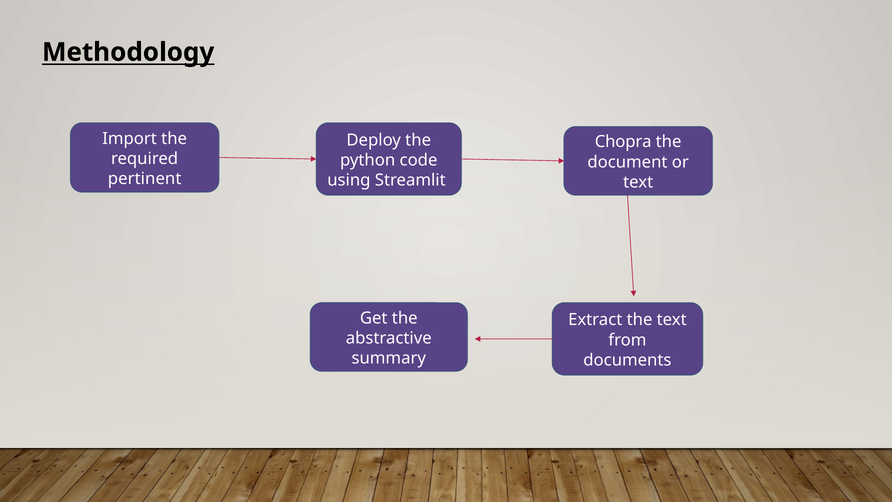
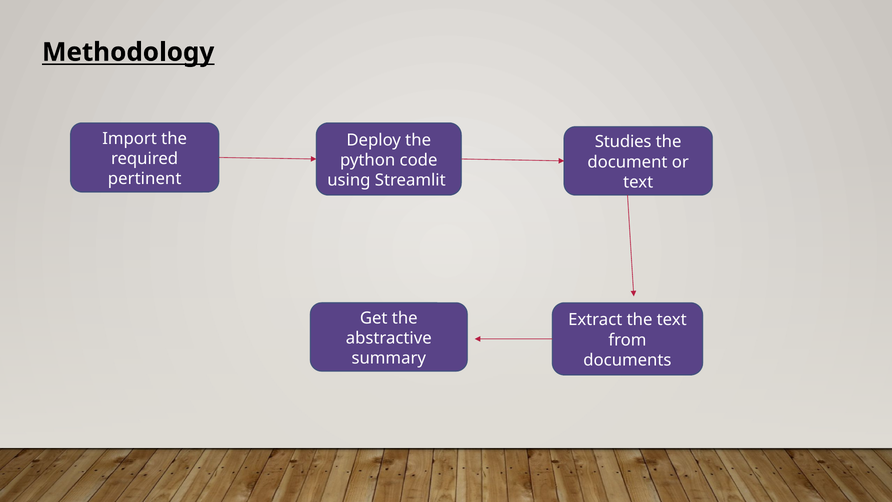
Chopra: Chopra -> Studies (623, 142)
